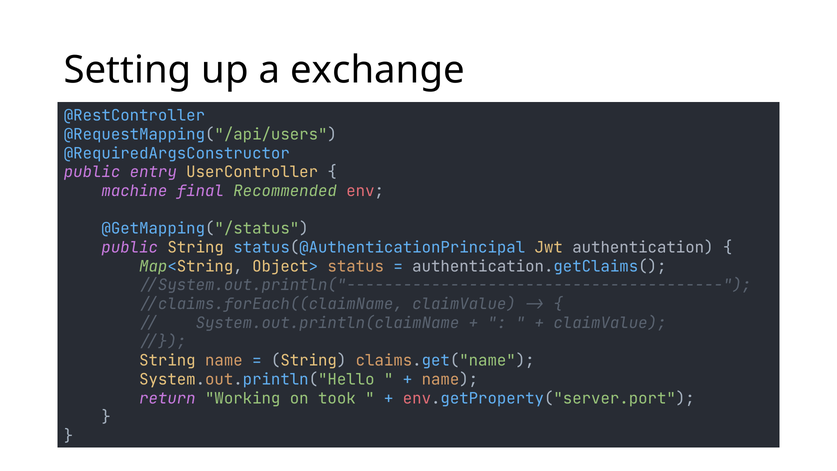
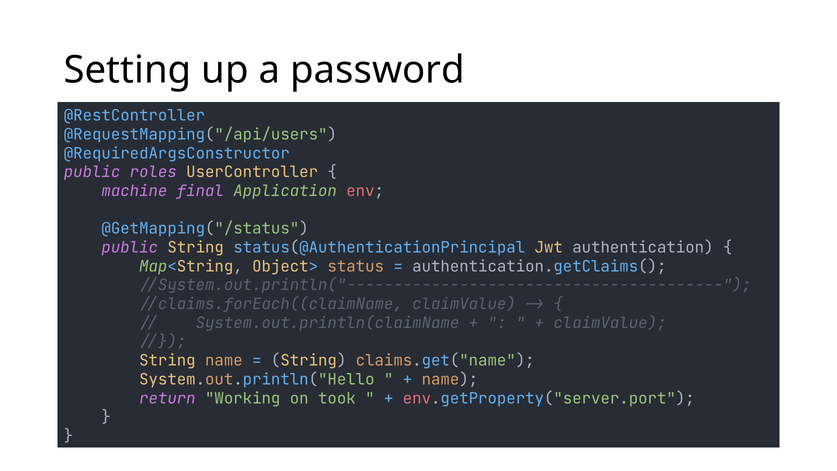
exchange: exchange -> password (377, 70)
entry: entry -> roles (153, 172)
Recommended: Recommended -> Application (285, 191)
